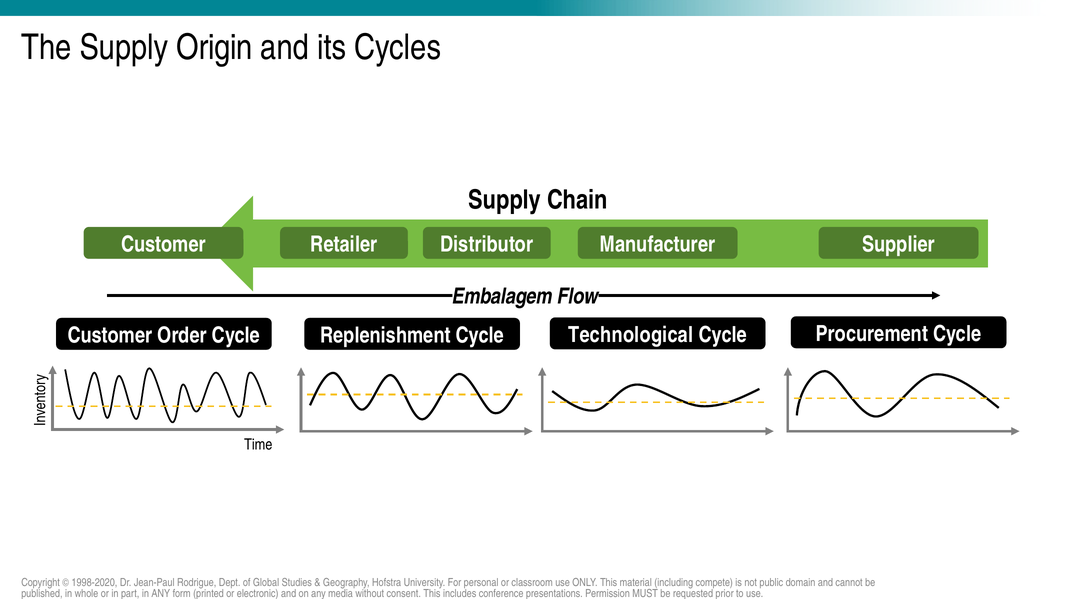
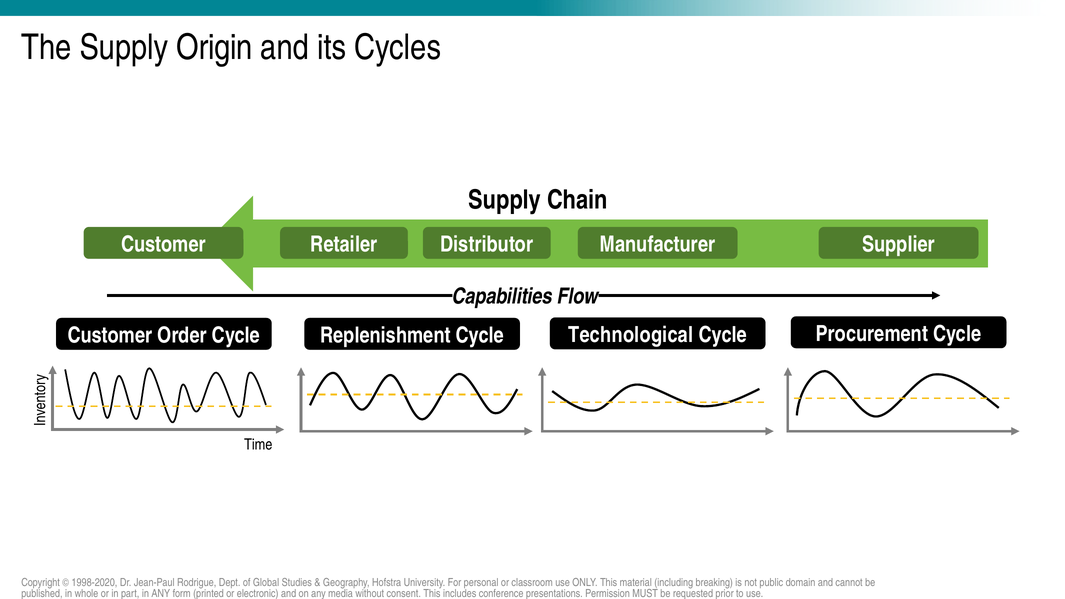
Embalagem: Embalagem -> Capabilities (502, 297)
compete: compete -> breaking (714, 583)
